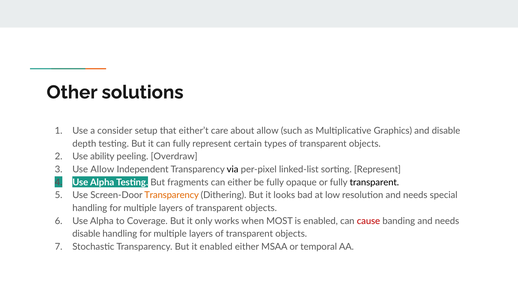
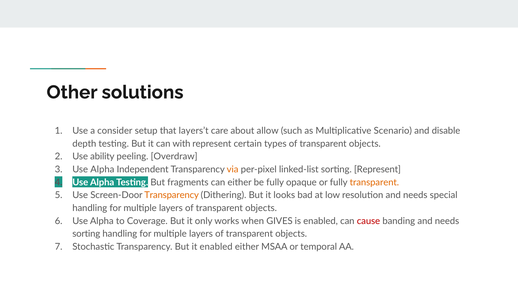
either’t: either’t -> layers’t (194, 131)
Graphics: Graphics -> Scenario (393, 131)
can fully: fully -> with (182, 144)
Allow: Allow -> Alpha (102, 170)
via colour: black -> orange (233, 170)
transparent colour: black -> orange (374, 183)
MOST: MOST -> GIVES (280, 221)
disable: disable -> sorting (86, 234)
